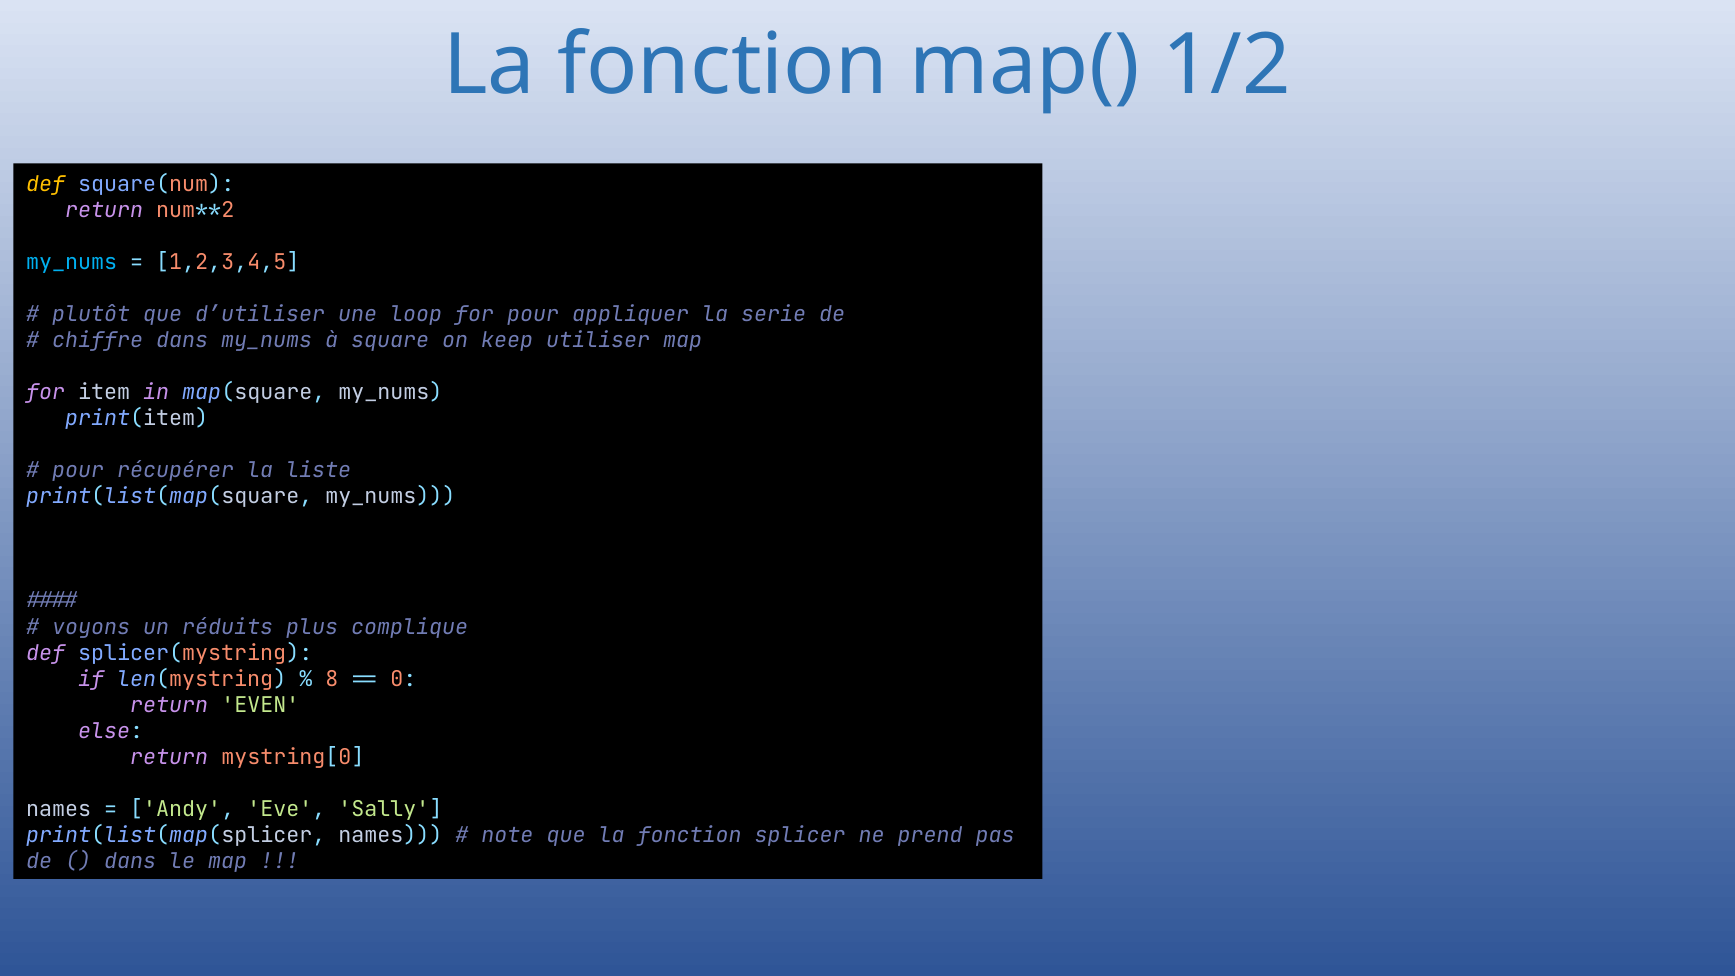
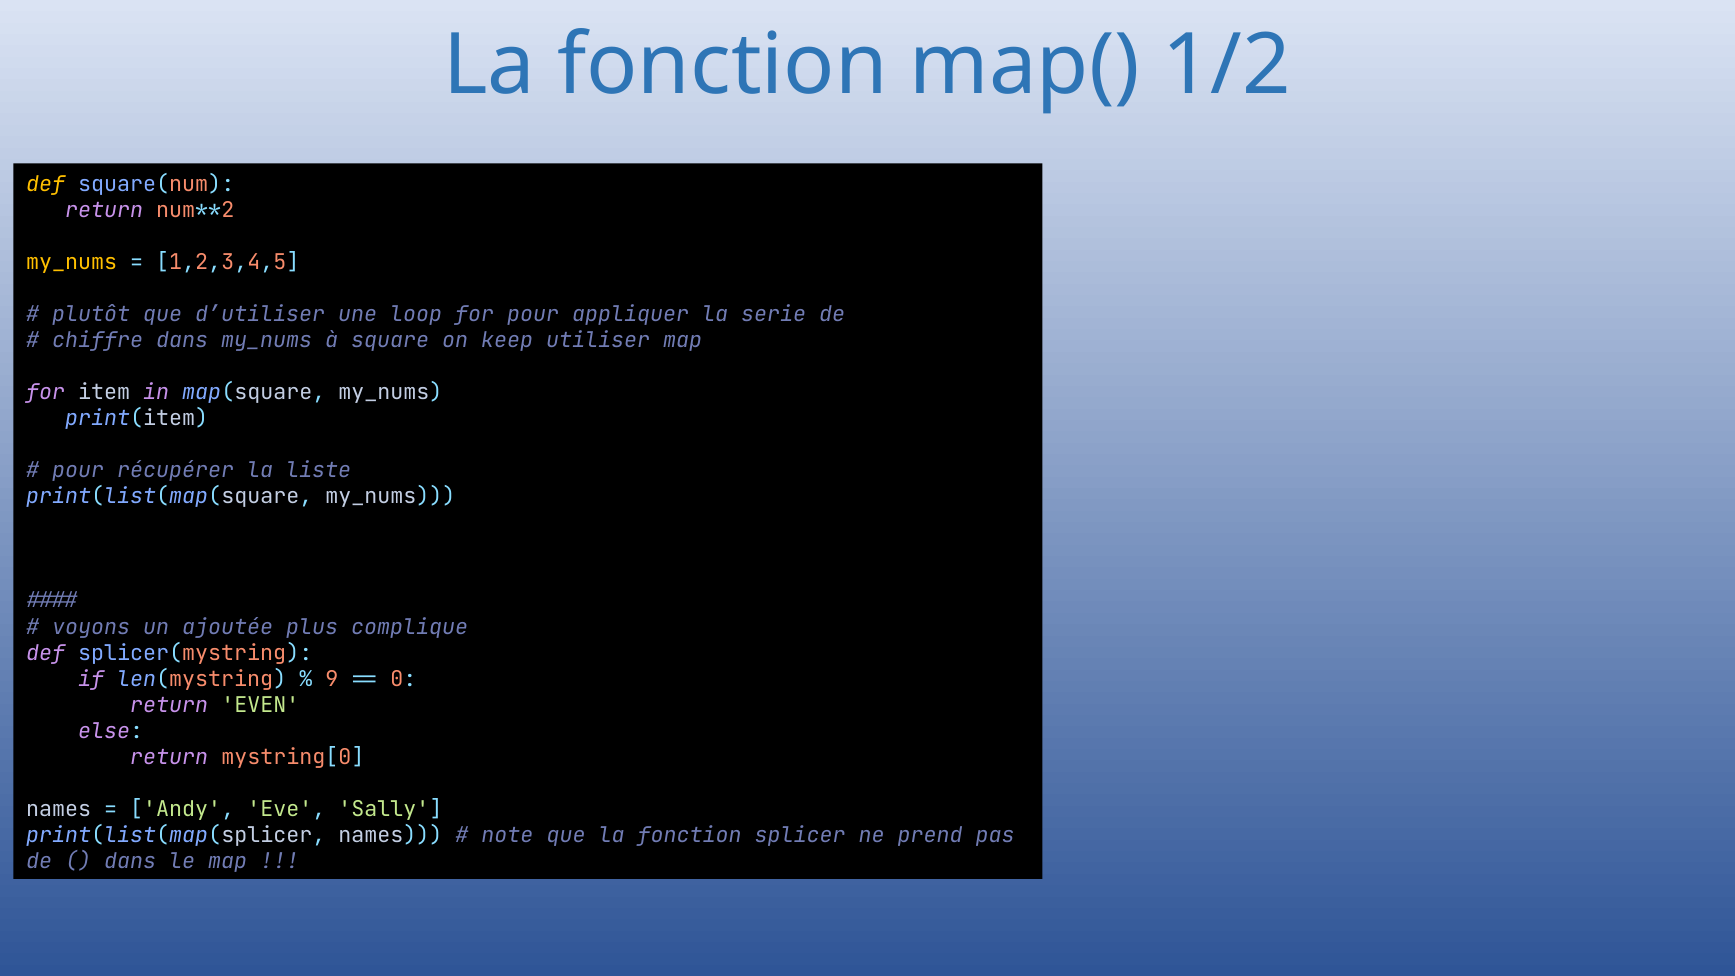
my_nums colour: light blue -> yellow (72, 262)
réduits: réduits -> ajoutée (228, 627)
8: 8 -> 9 (332, 679)
